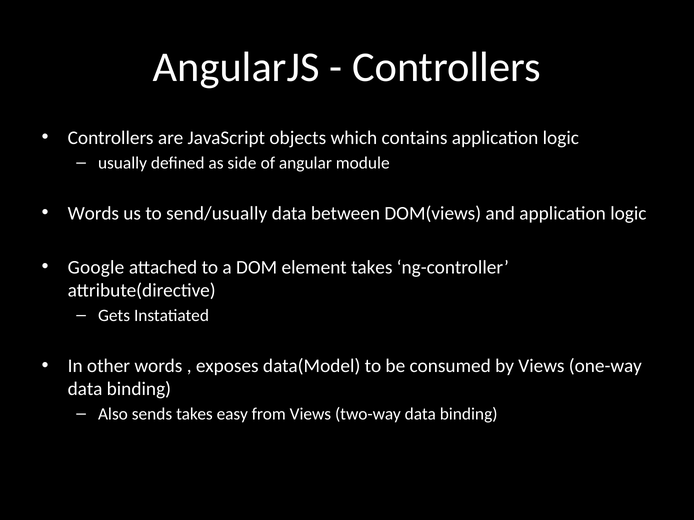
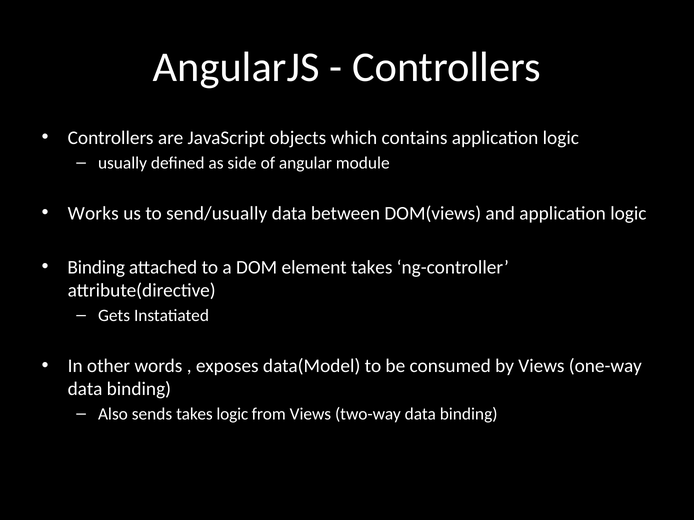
Words: Words -> Works (93, 213)
Google: Google -> Binding (96, 267)
takes easy: easy -> logic (232, 415)
